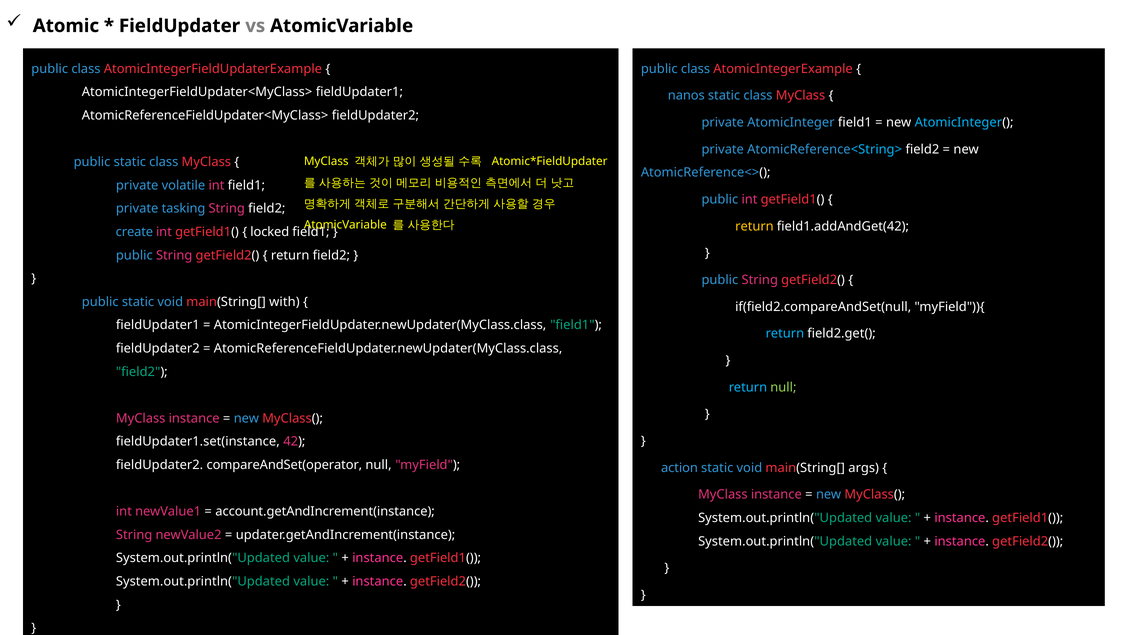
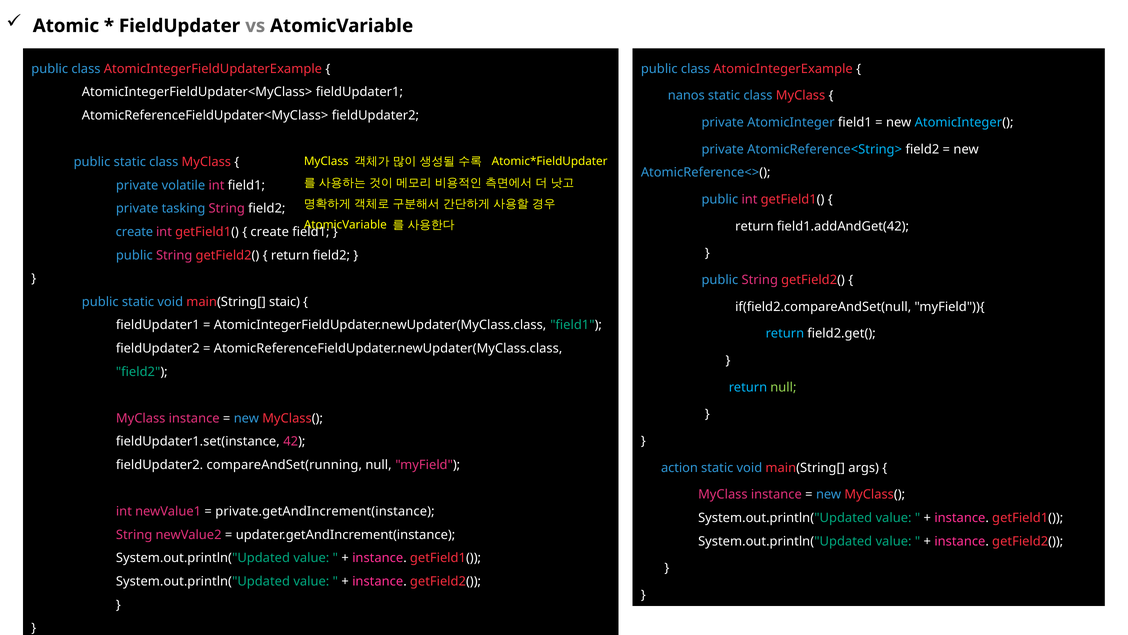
return colour: yellow -> white (754, 226)
locked: locked -> create (270, 232)
with: with -> staic (285, 302)
compareAndSet(operator: compareAndSet(operator -> compareAndSet(running (284, 465)
account.getAndIncrement(instance: account.getAndIncrement(instance -> private.getAndIncrement(instance (325, 511)
